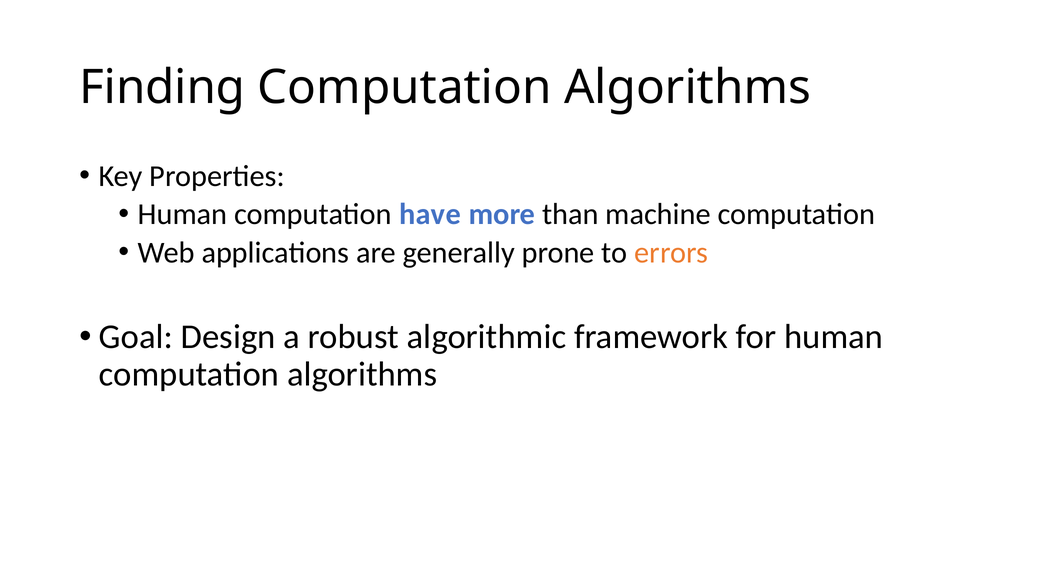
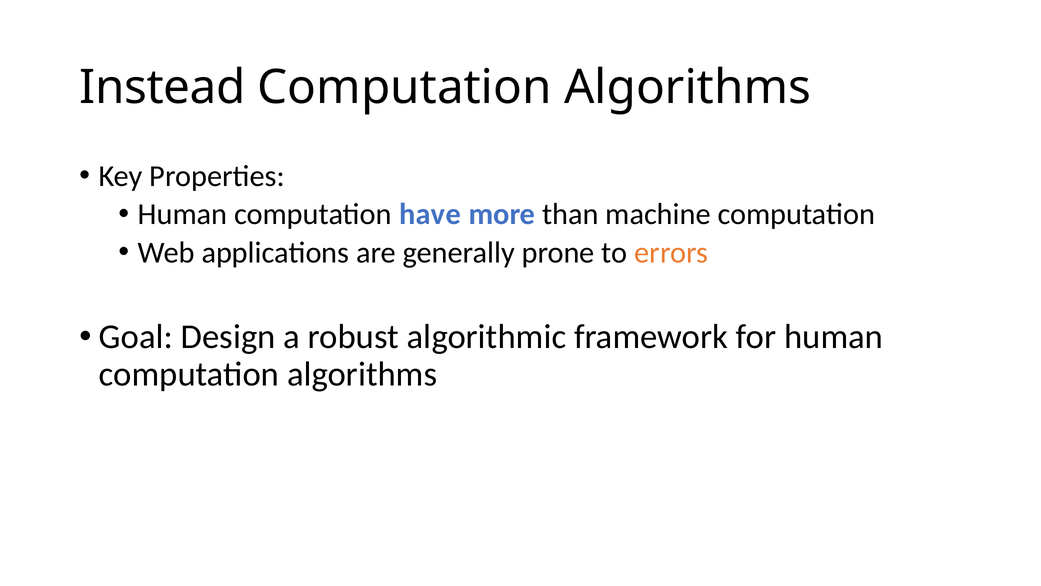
Finding: Finding -> Instead (162, 87)
